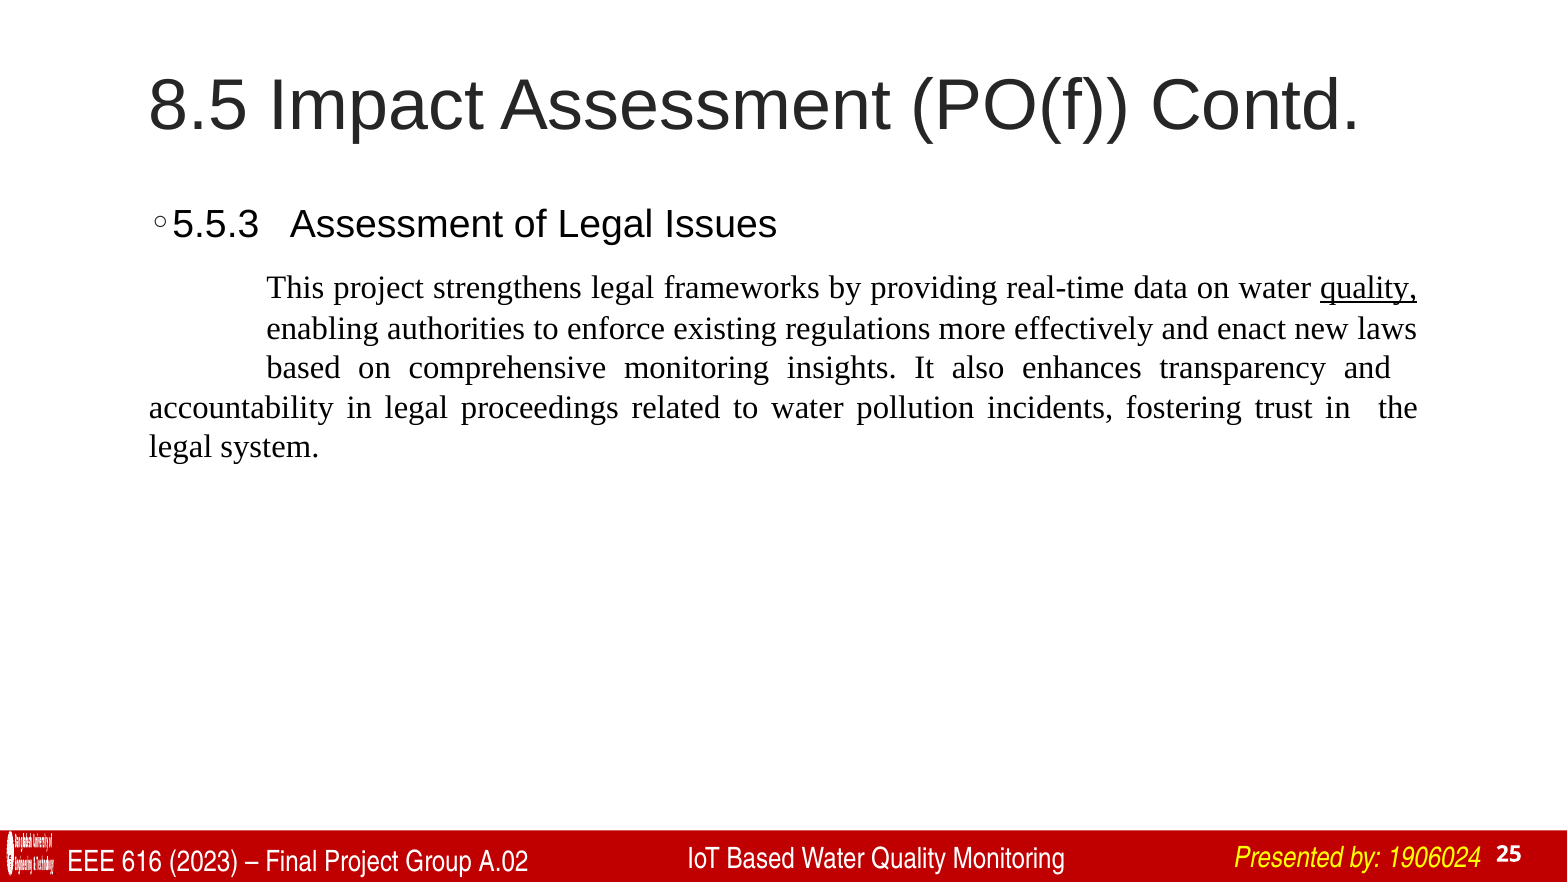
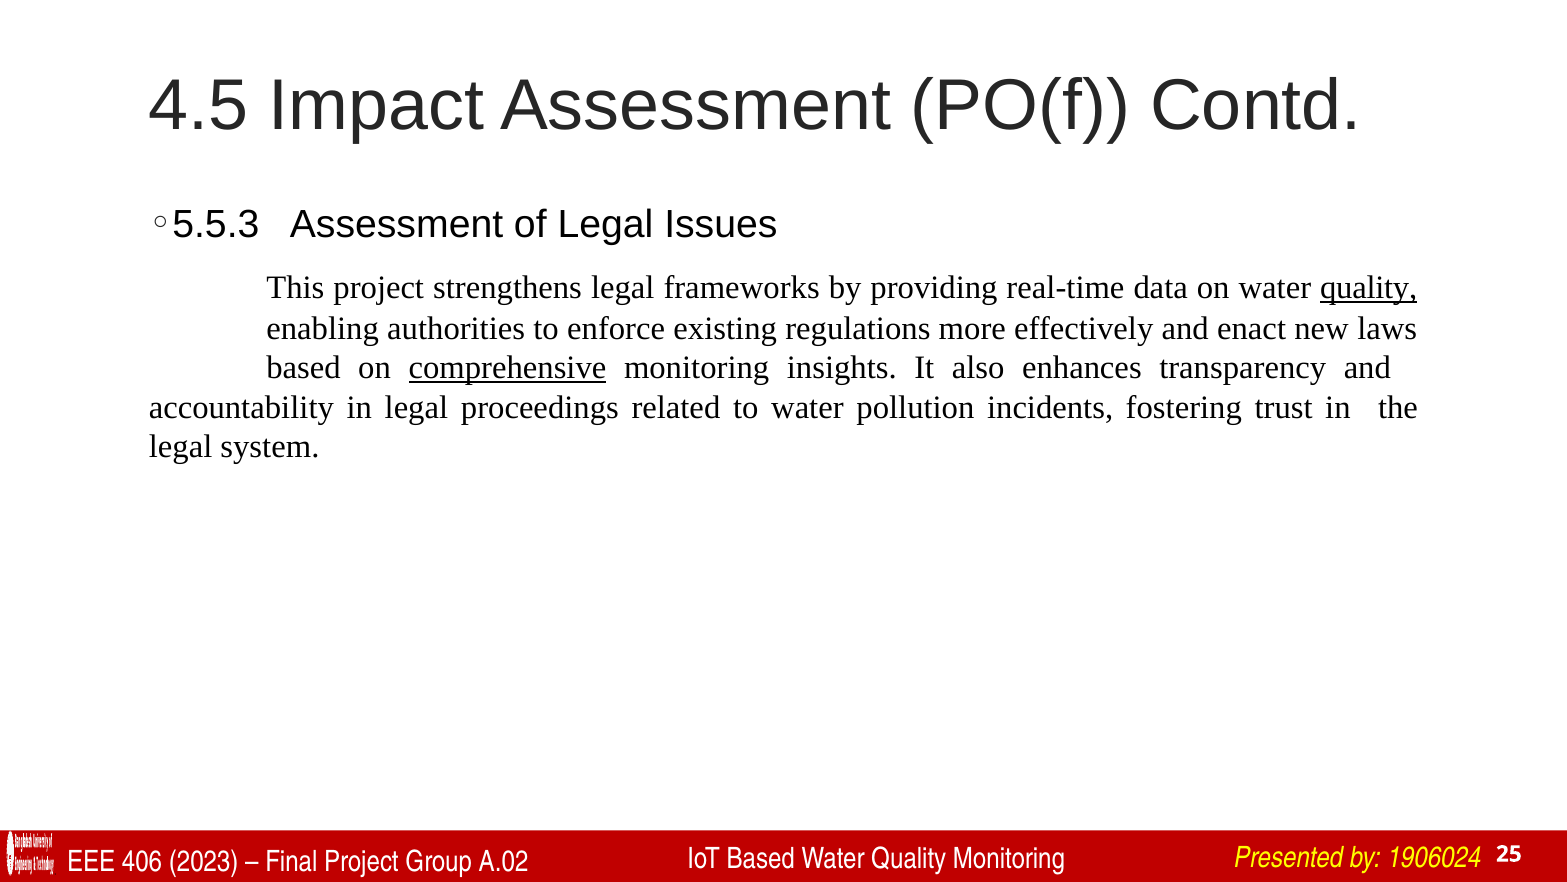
8.5: 8.5 -> 4.5 (199, 105)
comprehensive underline: none -> present (507, 368)
616: 616 -> 406 (142, 861)
